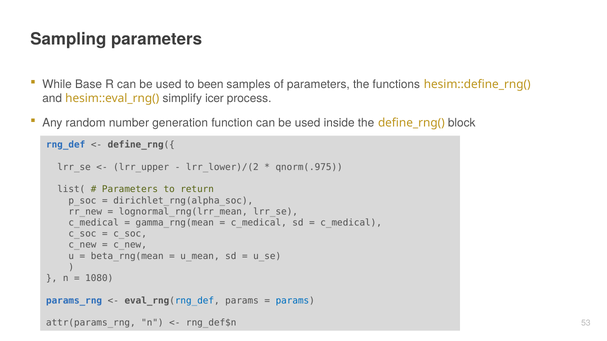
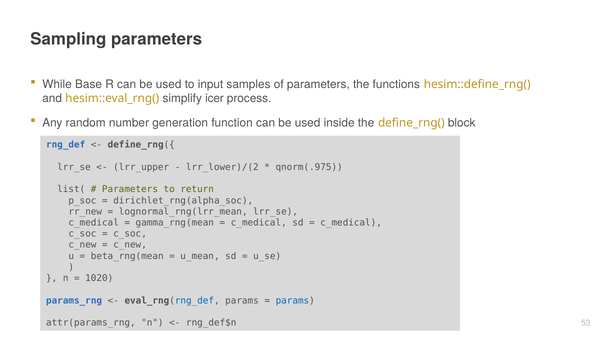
been: been -> input (211, 84)
1080: 1080 -> 1020 (99, 279)
